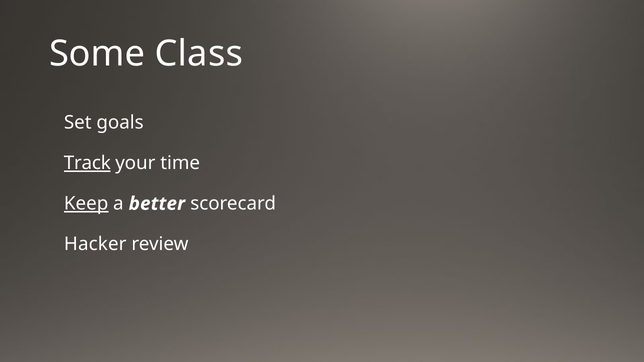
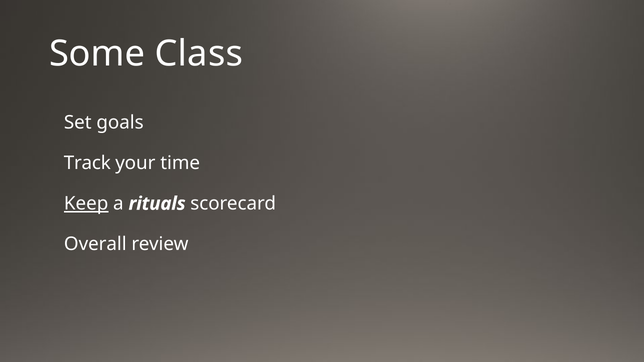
Track underline: present -> none (87, 163)
better: better -> rituals (157, 204)
Hacker: Hacker -> Overall (95, 244)
